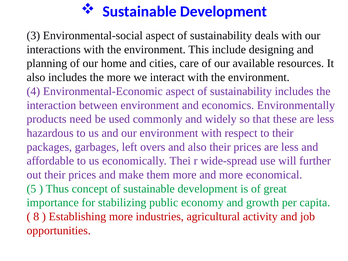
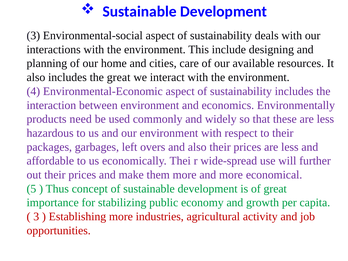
the more: more -> great (119, 77)
8: 8 -> 3 (36, 217)
